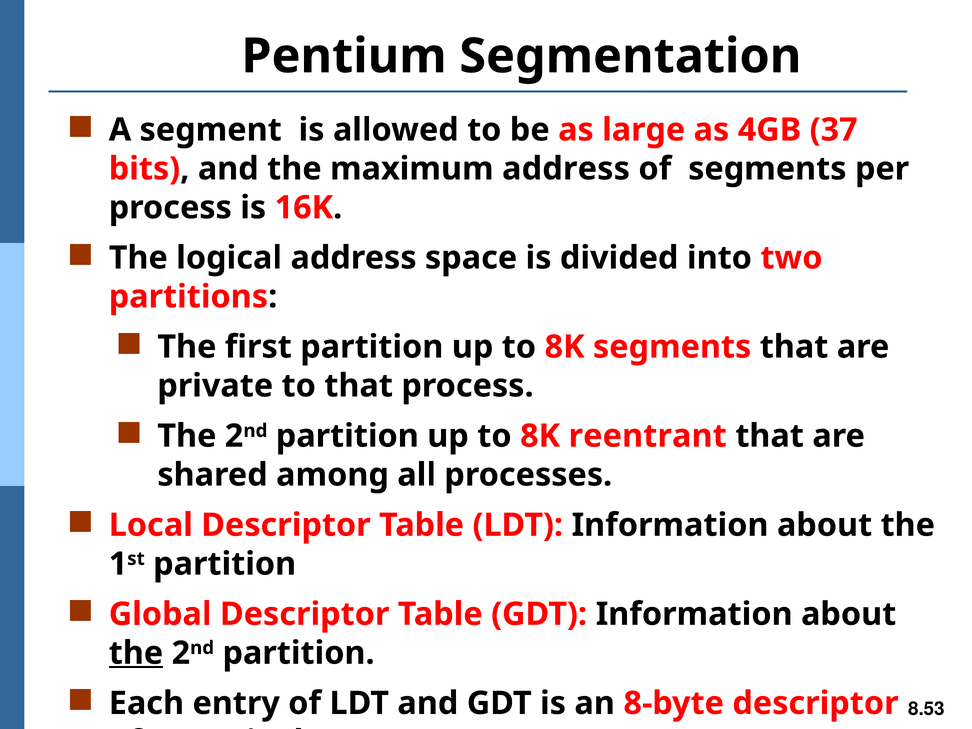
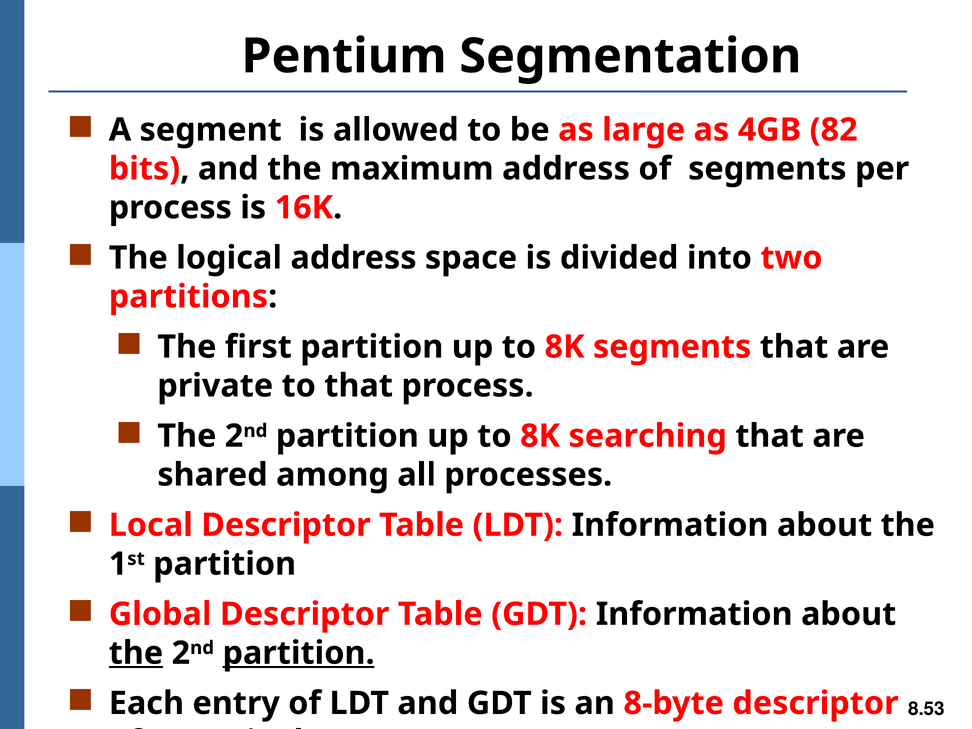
37: 37 -> 82 (834, 130)
reentrant: reentrant -> searching (648, 436)
partition underline: none -> present (299, 653)
